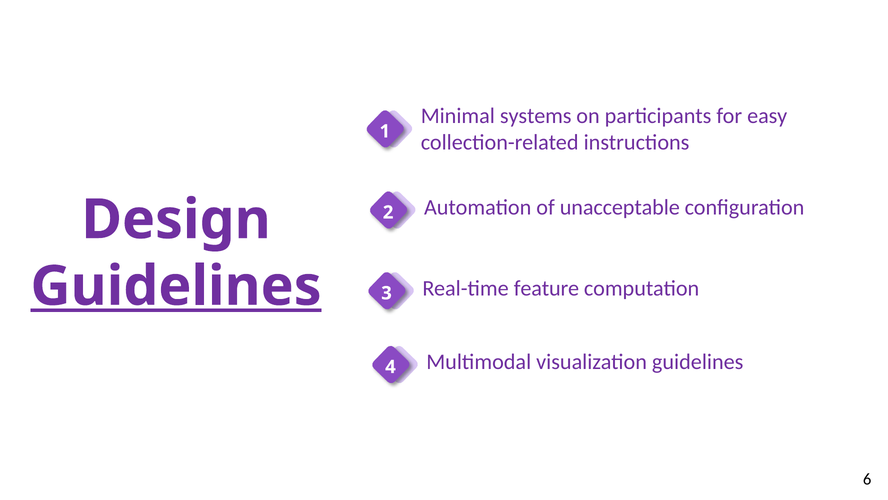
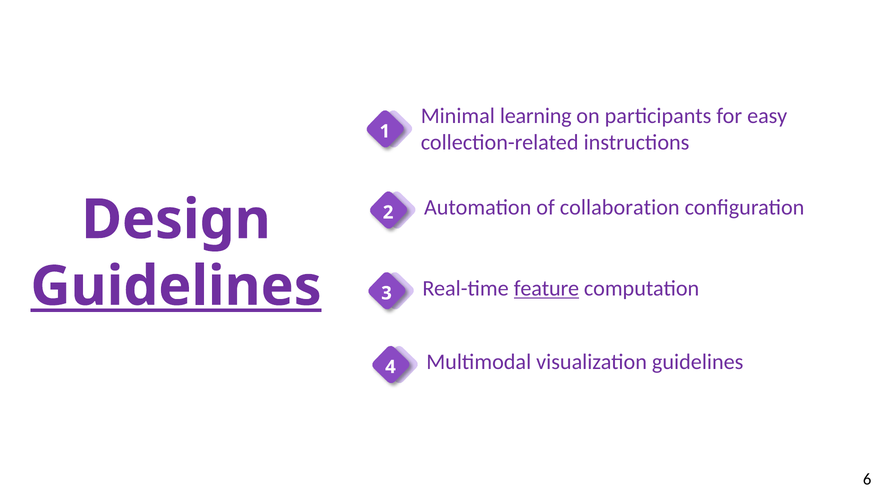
systems: systems -> learning (536, 116)
unacceptable: unacceptable -> collaboration (620, 207)
feature underline: none -> present (546, 288)
